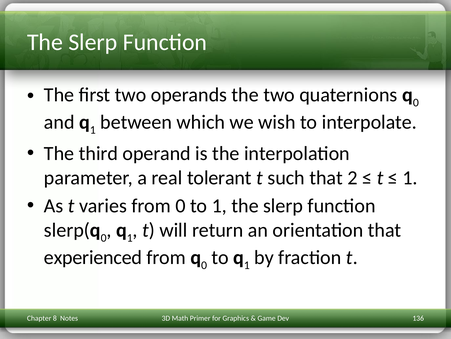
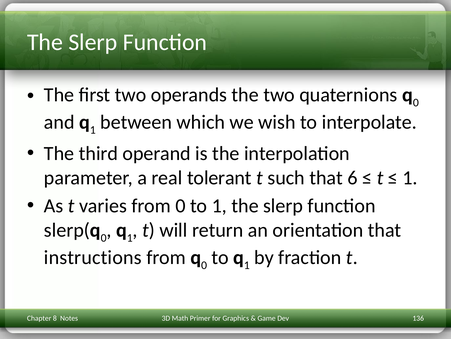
2: 2 -> 6 (352, 177)
experienced: experienced -> instructions (93, 257)
